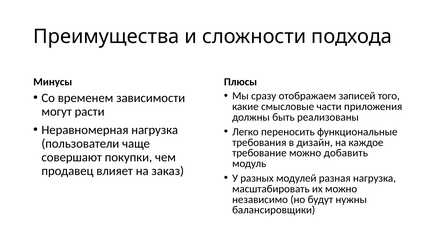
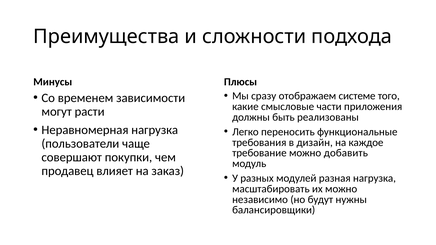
записей: записей -> системе (357, 96)
